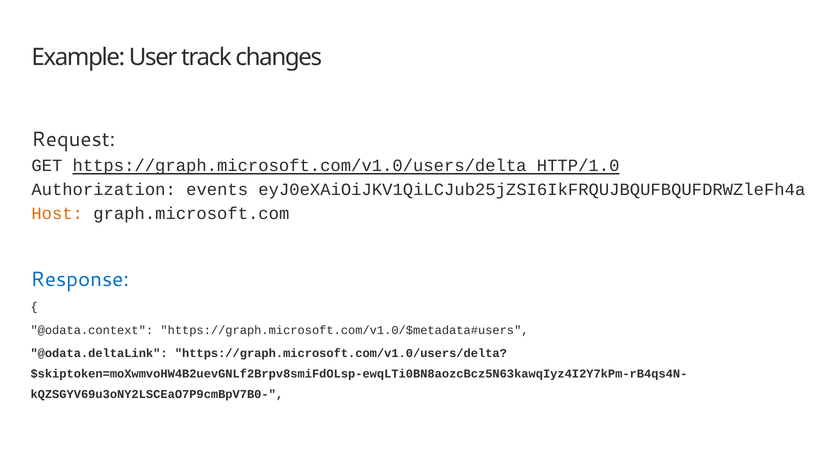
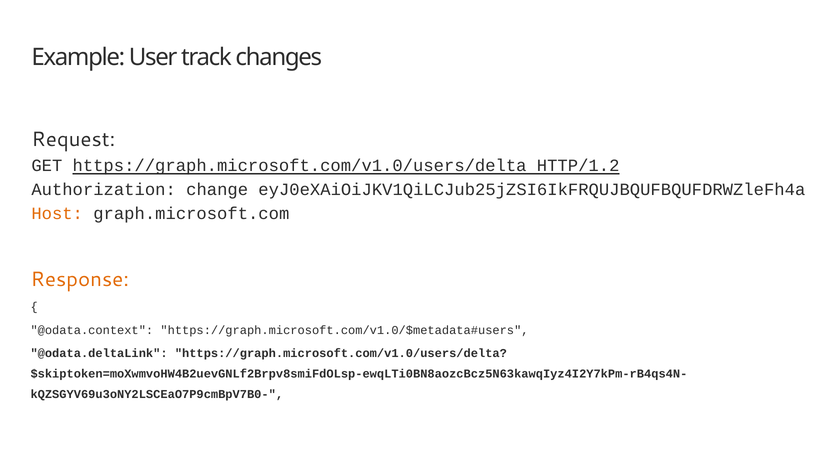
HTTP/1.0: HTTP/1.0 -> HTTP/1.2 (578, 165)
events: events -> change (217, 189)
Response colour: blue -> orange (80, 279)
